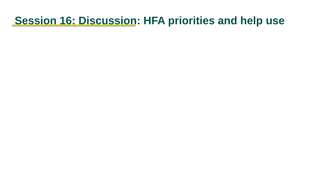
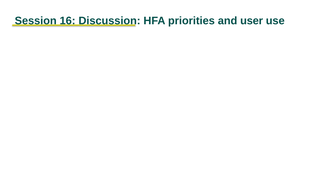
help: help -> user (252, 21)
